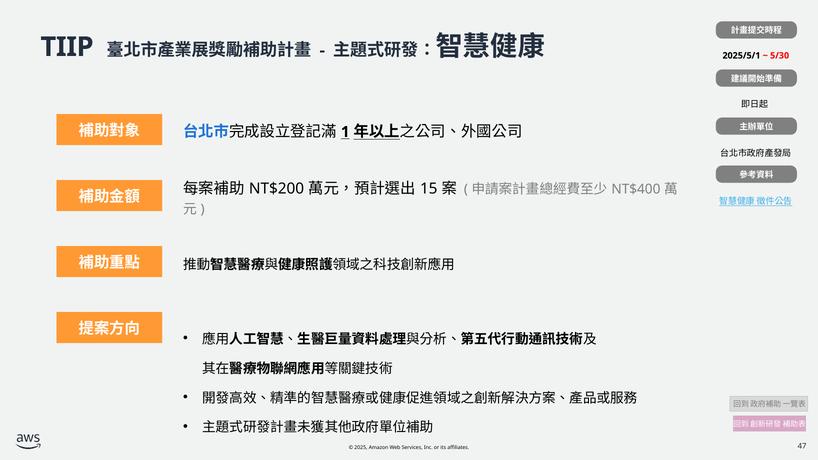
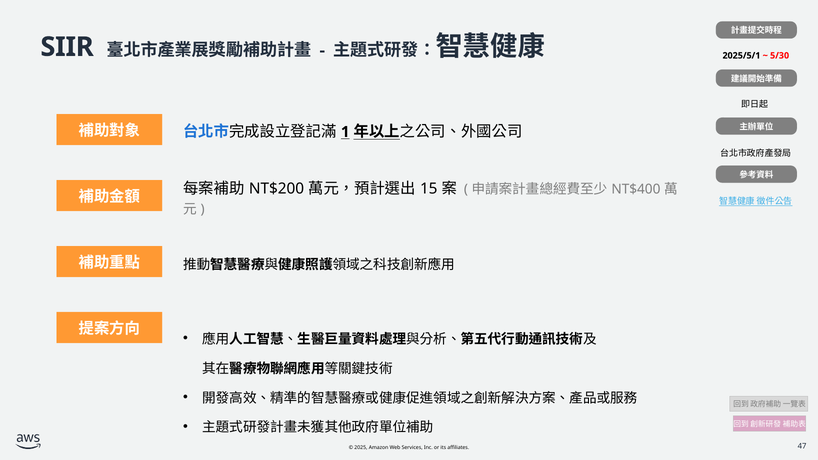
TIIP: TIIP -> SIIR (67, 47)
